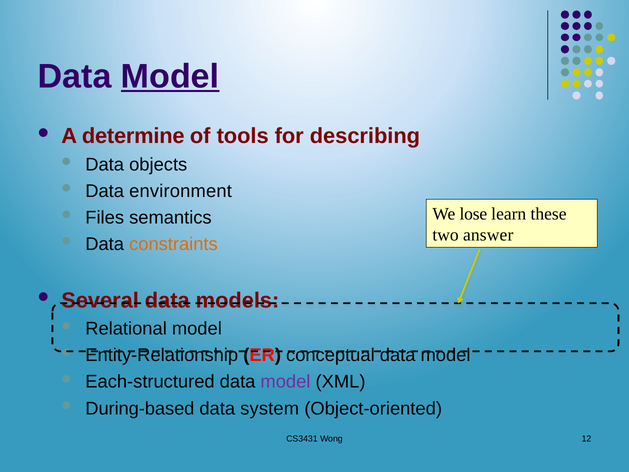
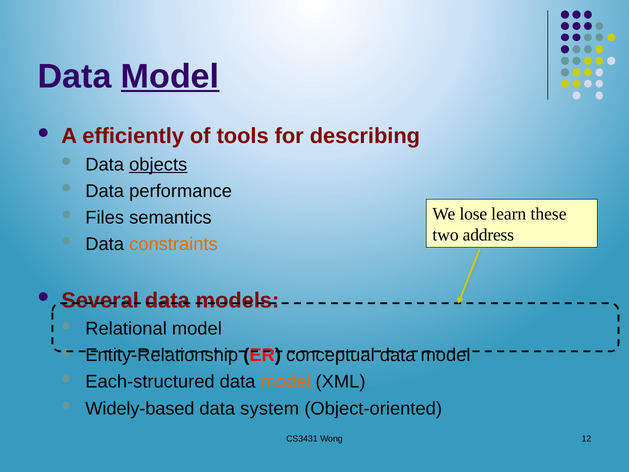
determine: determine -> efficiently (133, 136)
objects underline: none -> present (158, 164)
environment: environment -> performance (181, 191)
answer: answer -> address (488, 235)
model colour: purple -> orange (285, 382)
During-based: During-based -> Widely-based (140, 408)
